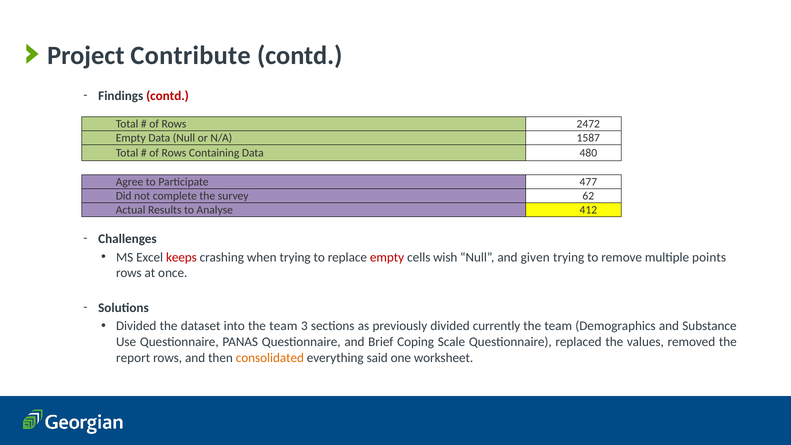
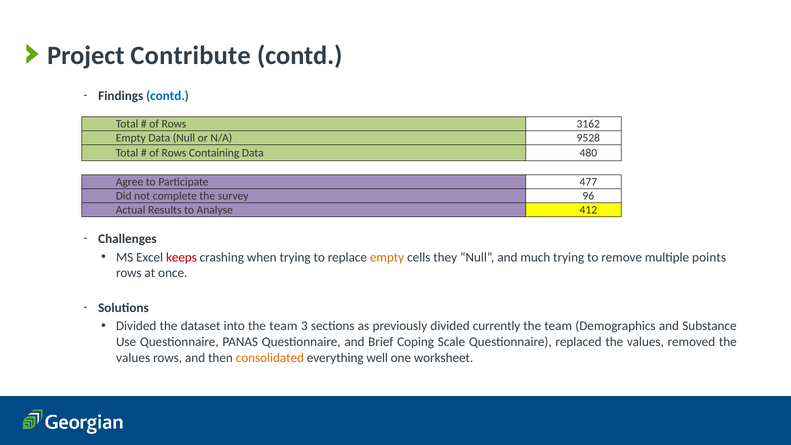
contd colour: red -> blue (168, 96)
2472: 2472 -> 3162 (588, 124)
1587: 1587 -> 9528 (588, 138)
62: 62 -> 96 (588, 196)
empty colour: red -> orange (387, 257)
wish: wish -> they (445, 257)
given: given -> much (535, 257)
report: report -> values (133, 358)
said: said -> well (377, 358)
